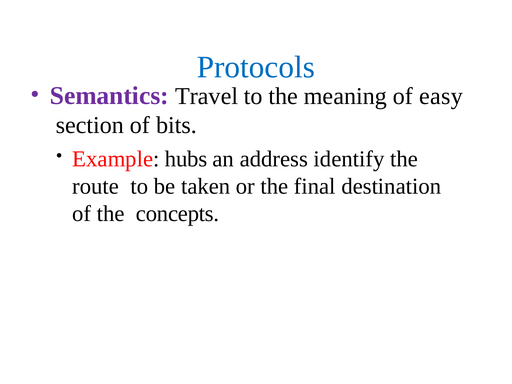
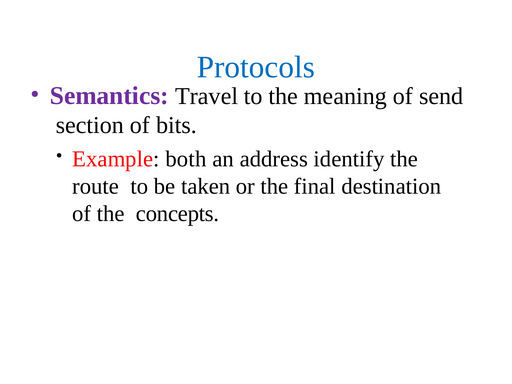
easy: easy -> send (441, 96)
hubs: hubs -> both (186, 159)
